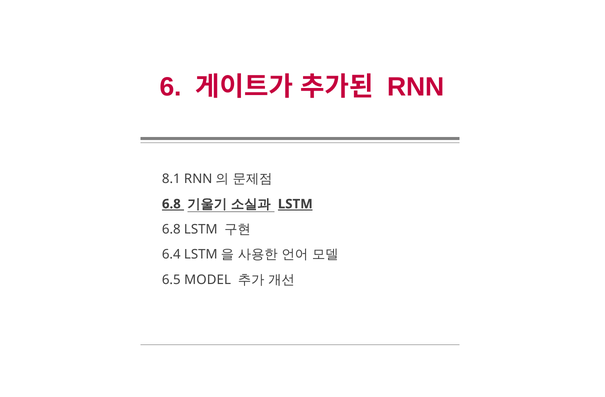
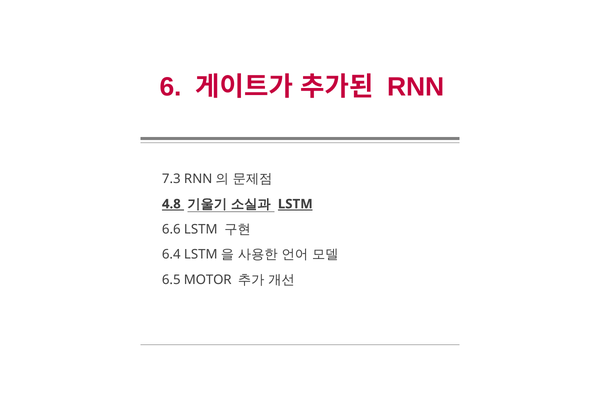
8.1: 8.1 -> 7.3 (171, 179)
6.8: 6.8 -> 4.8 (171, 204)
6.8: 6.8 -> 6.6 (171, 229)
MODEL: MODEL -> MOTOR (208, 280)
